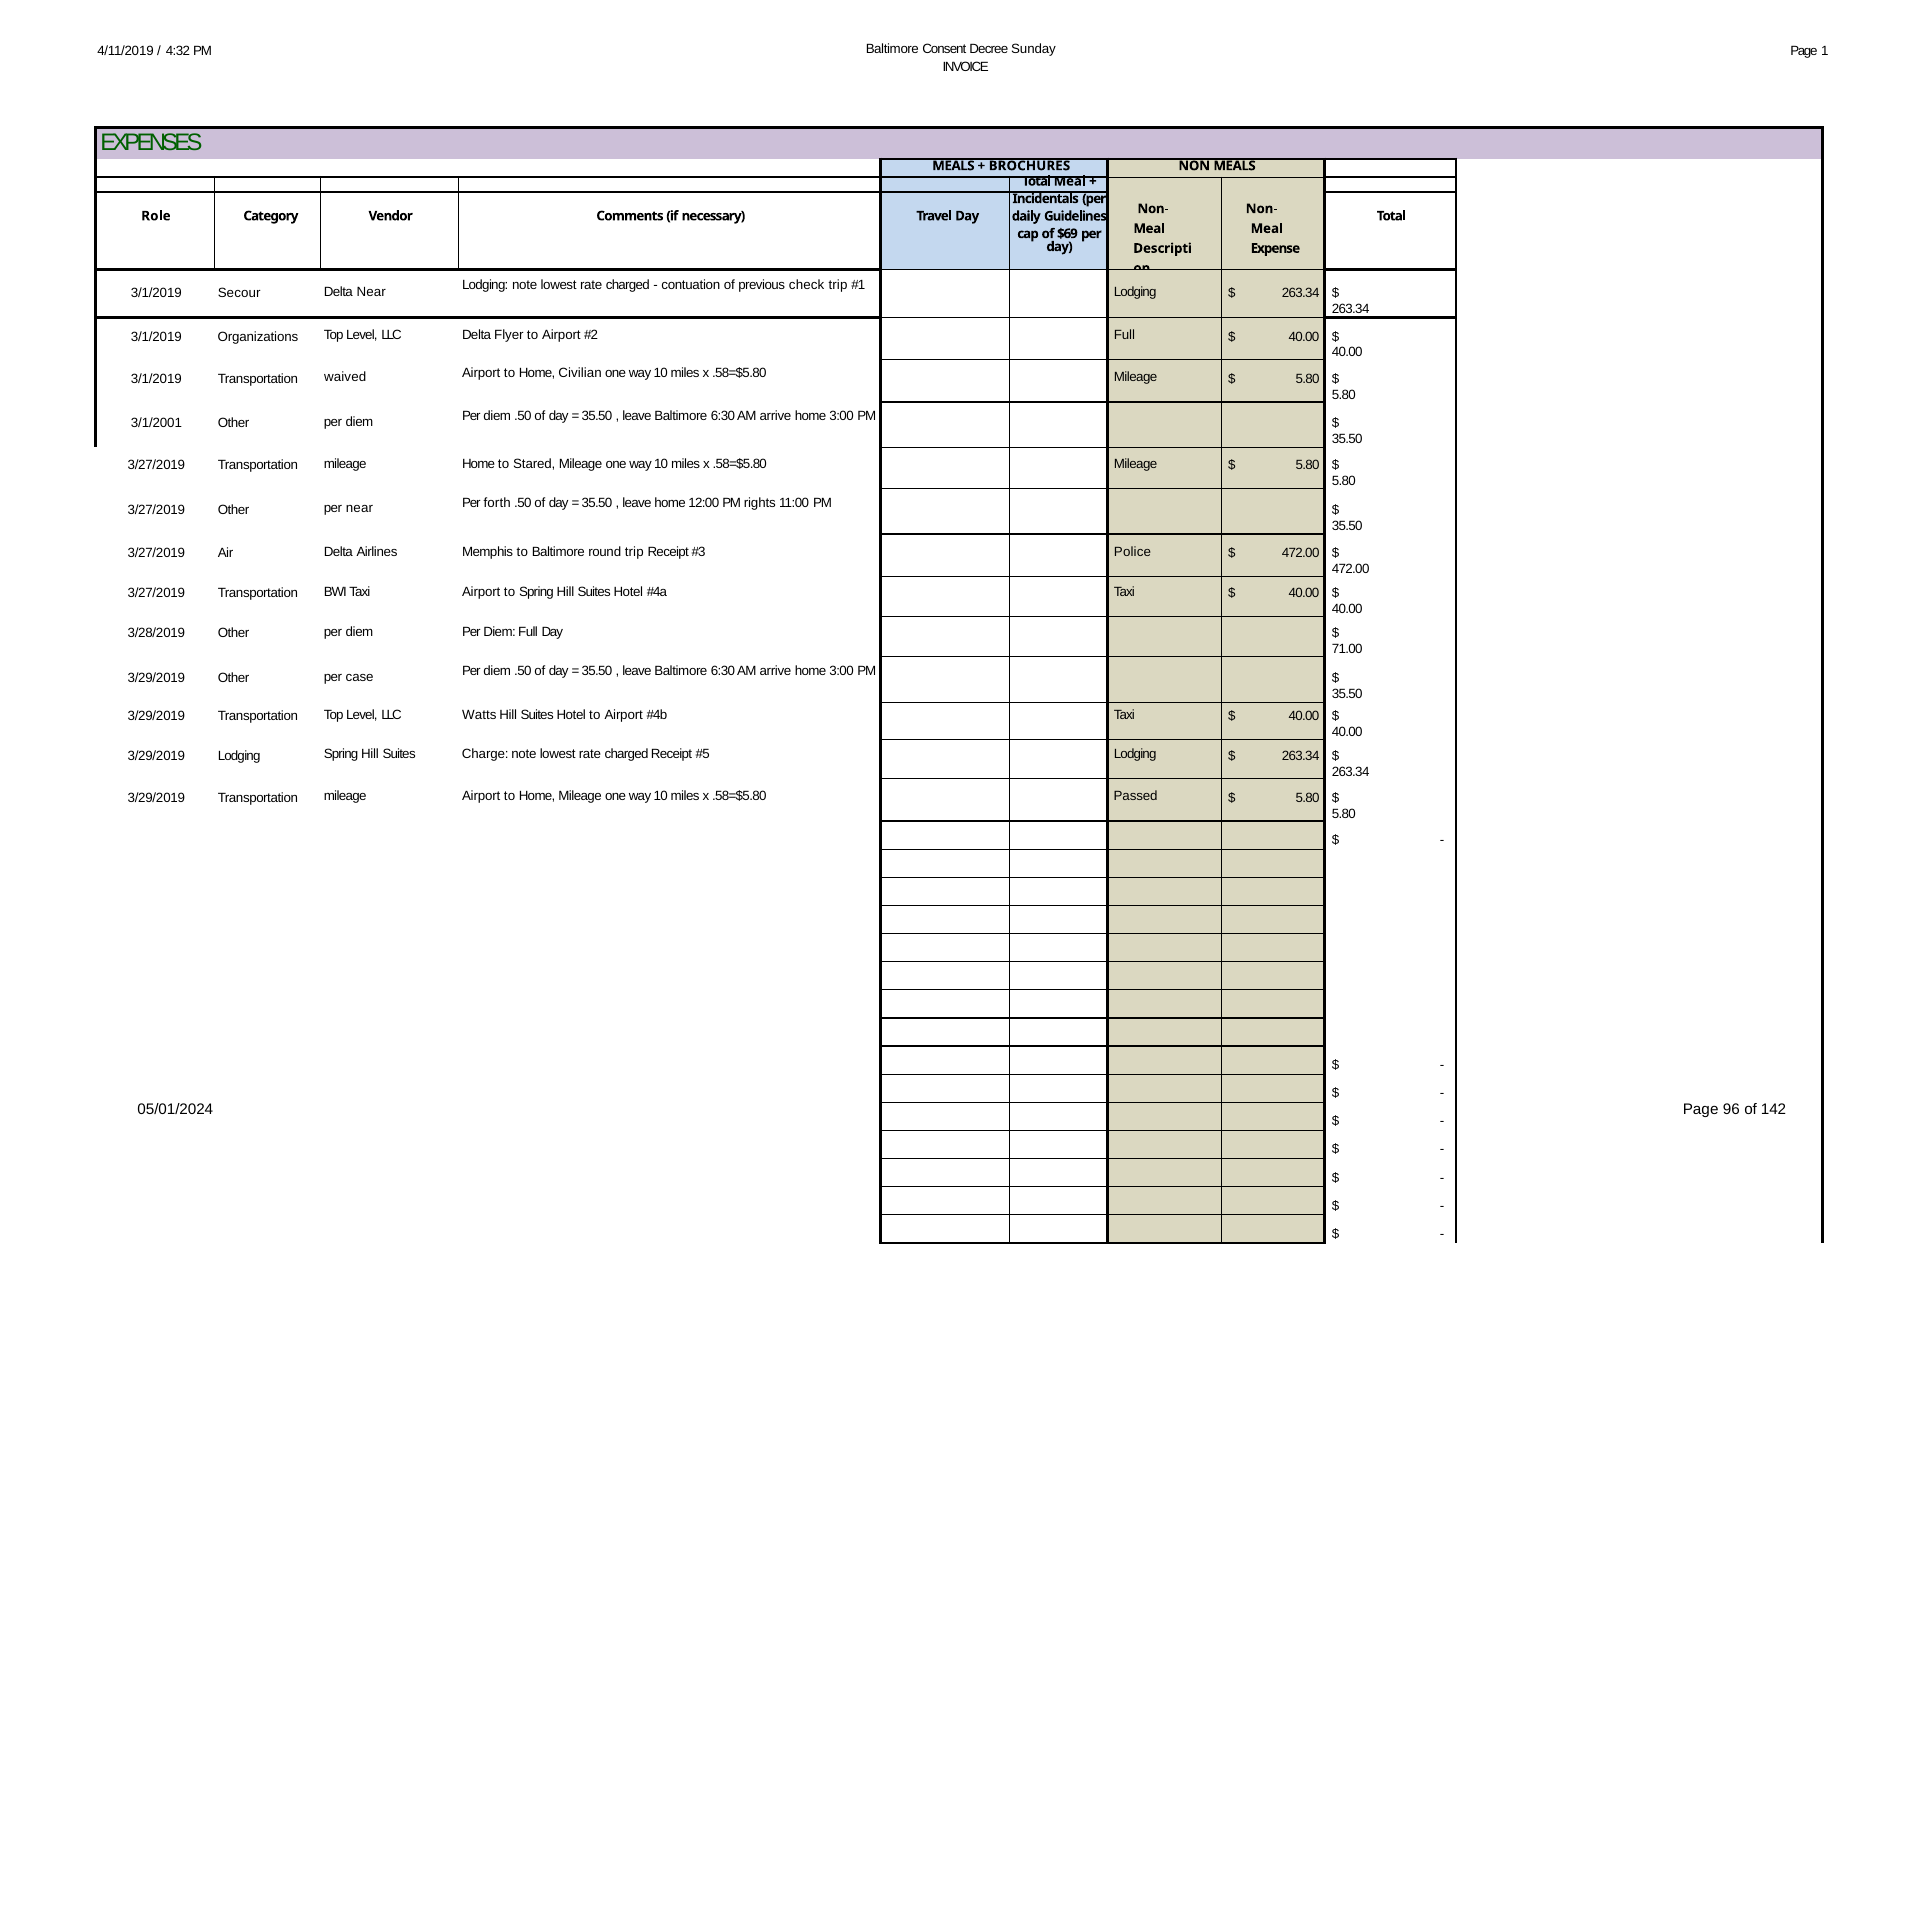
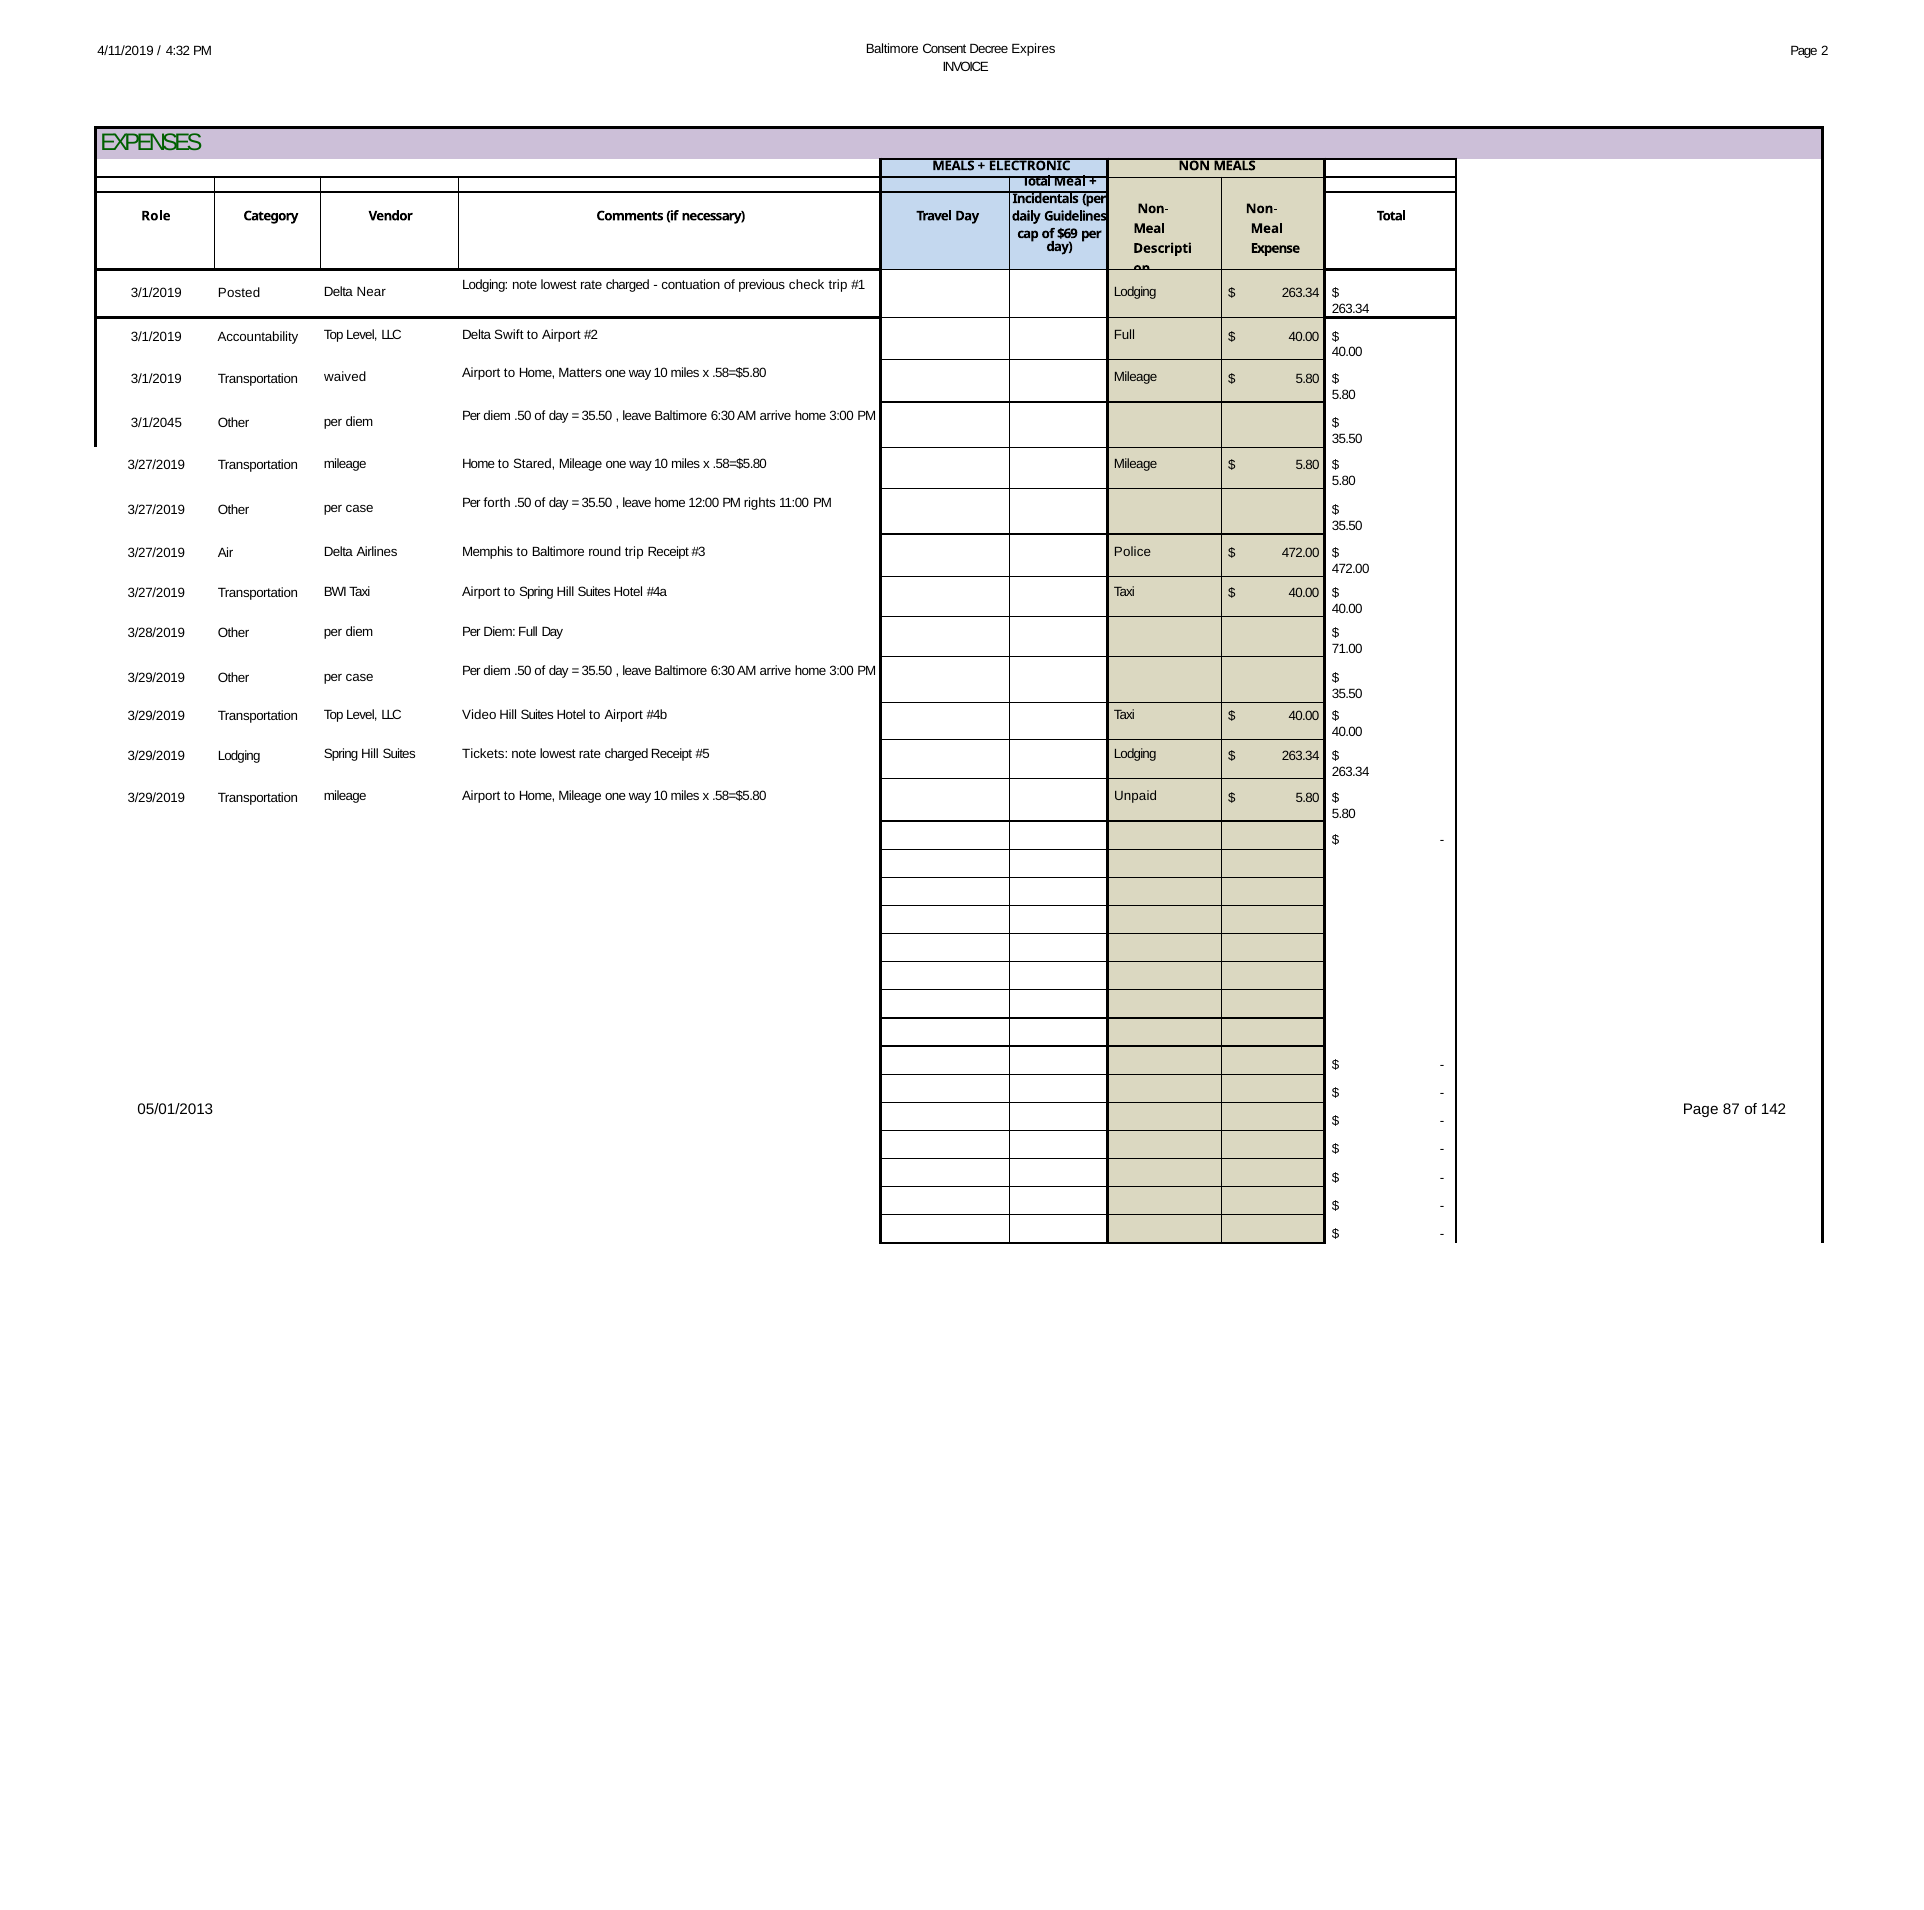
Sunday: Sunday -> Expires (1033, 50)
1: 1 -> 2 (1825, 51)
BROCHURES: BROCHURES -> ELECTRONIC (1030, 166)
Secour: Secour -> Posted (239, 293)
Organizations: Organizations -> Accountability (258, 337)
Flyer: Flyer -> Swift (509, 335)
Civilian: Civilian -> Matters (580, 373)
3/1/2001: 3/1/2001 -> 3/1/2045 (156, 423)
3/27/2019 Other per near: near -> case (360, 509)
Watts: Watts -> Video (479, 715)
Charge: Charge -> Tickets (485, 755)
Passed: Passed -> Unpaid (1136, 797)
05/01/2024: 05/01/2024 -> 05/01/2013 (175, 1110)
96: 96 -> 87 (1731, 1110)
